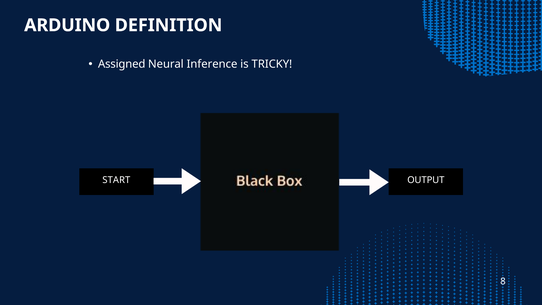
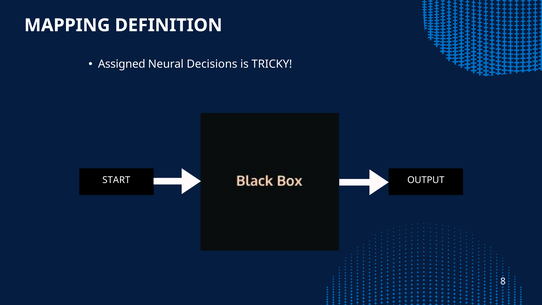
ARDUINO: ARDUINO -> MAPPING (67, 25)
Inference: Inference -> Decisions (212, 64)
